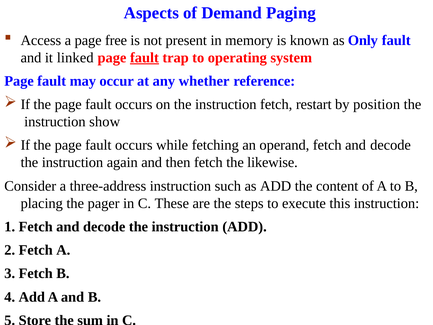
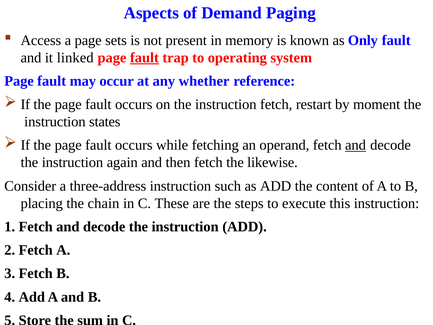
free: free -> sets (116, 40)
position: position -> moment (377, 104)
show: show -> states (105, 122)
and underline: none -> present (355, 145)
pager: pager -> chain (104, 203)
